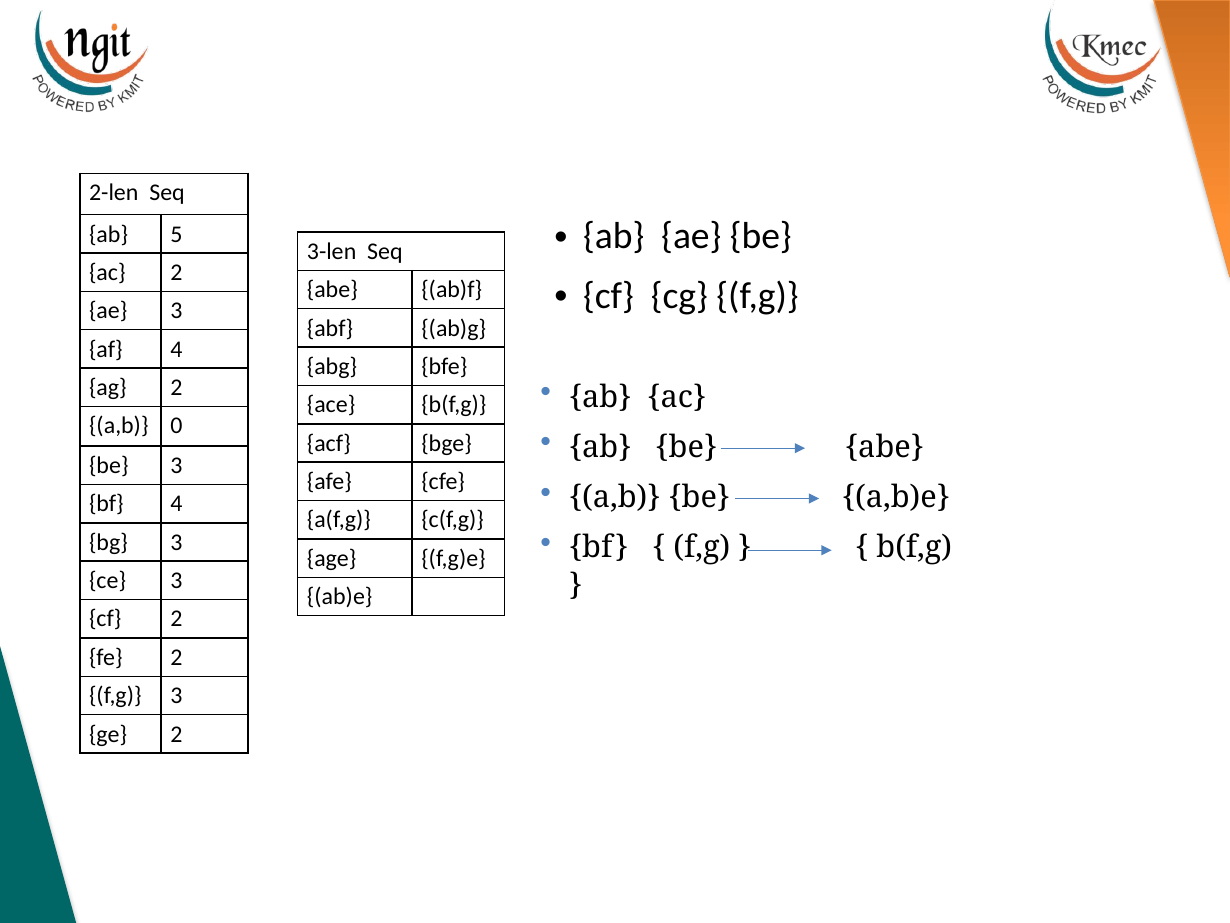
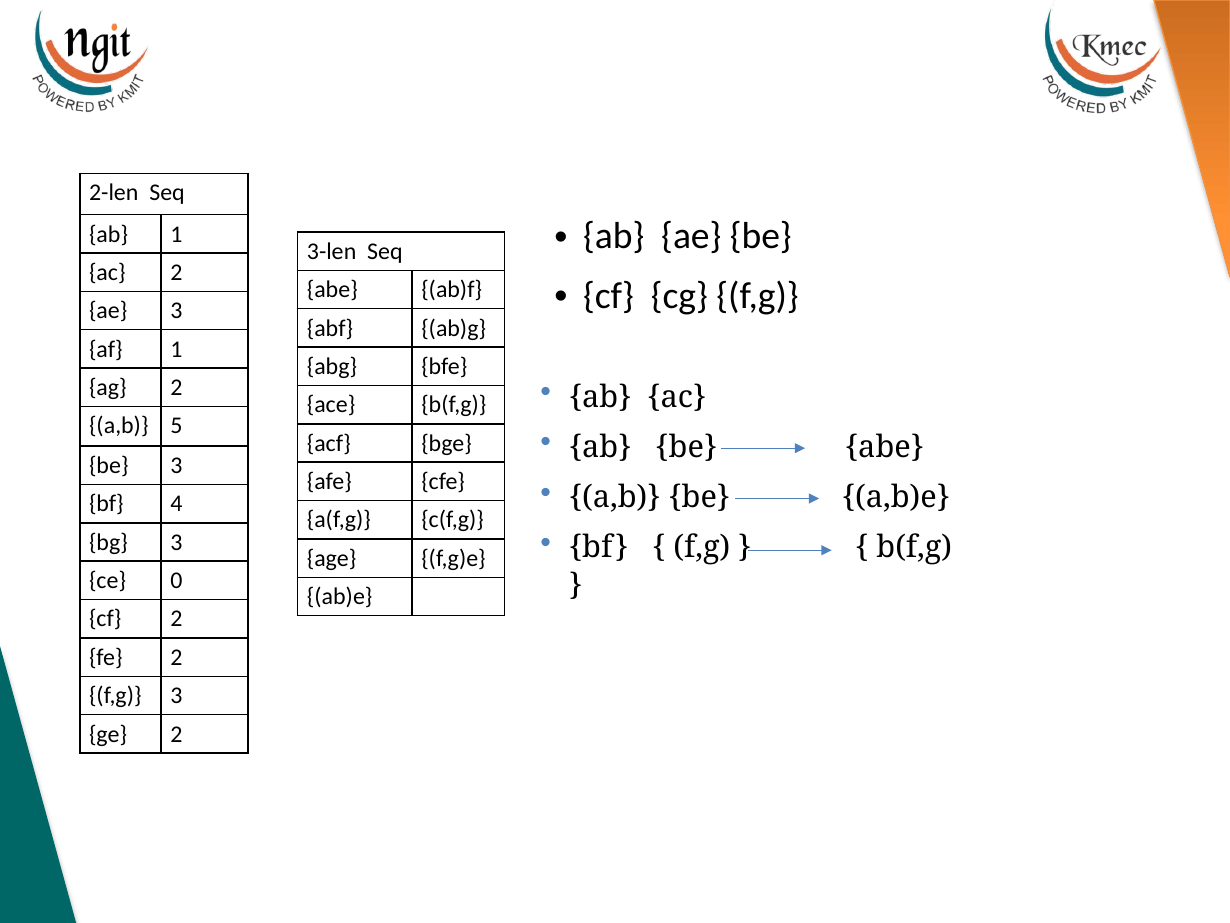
ab 5: 5 -> 1 (176, 234)
af 4: 4 -> 1 (176, 349)
0: 0 -> 5 (176, 426)
ce 3: 3 -> 0 (176, 580)
